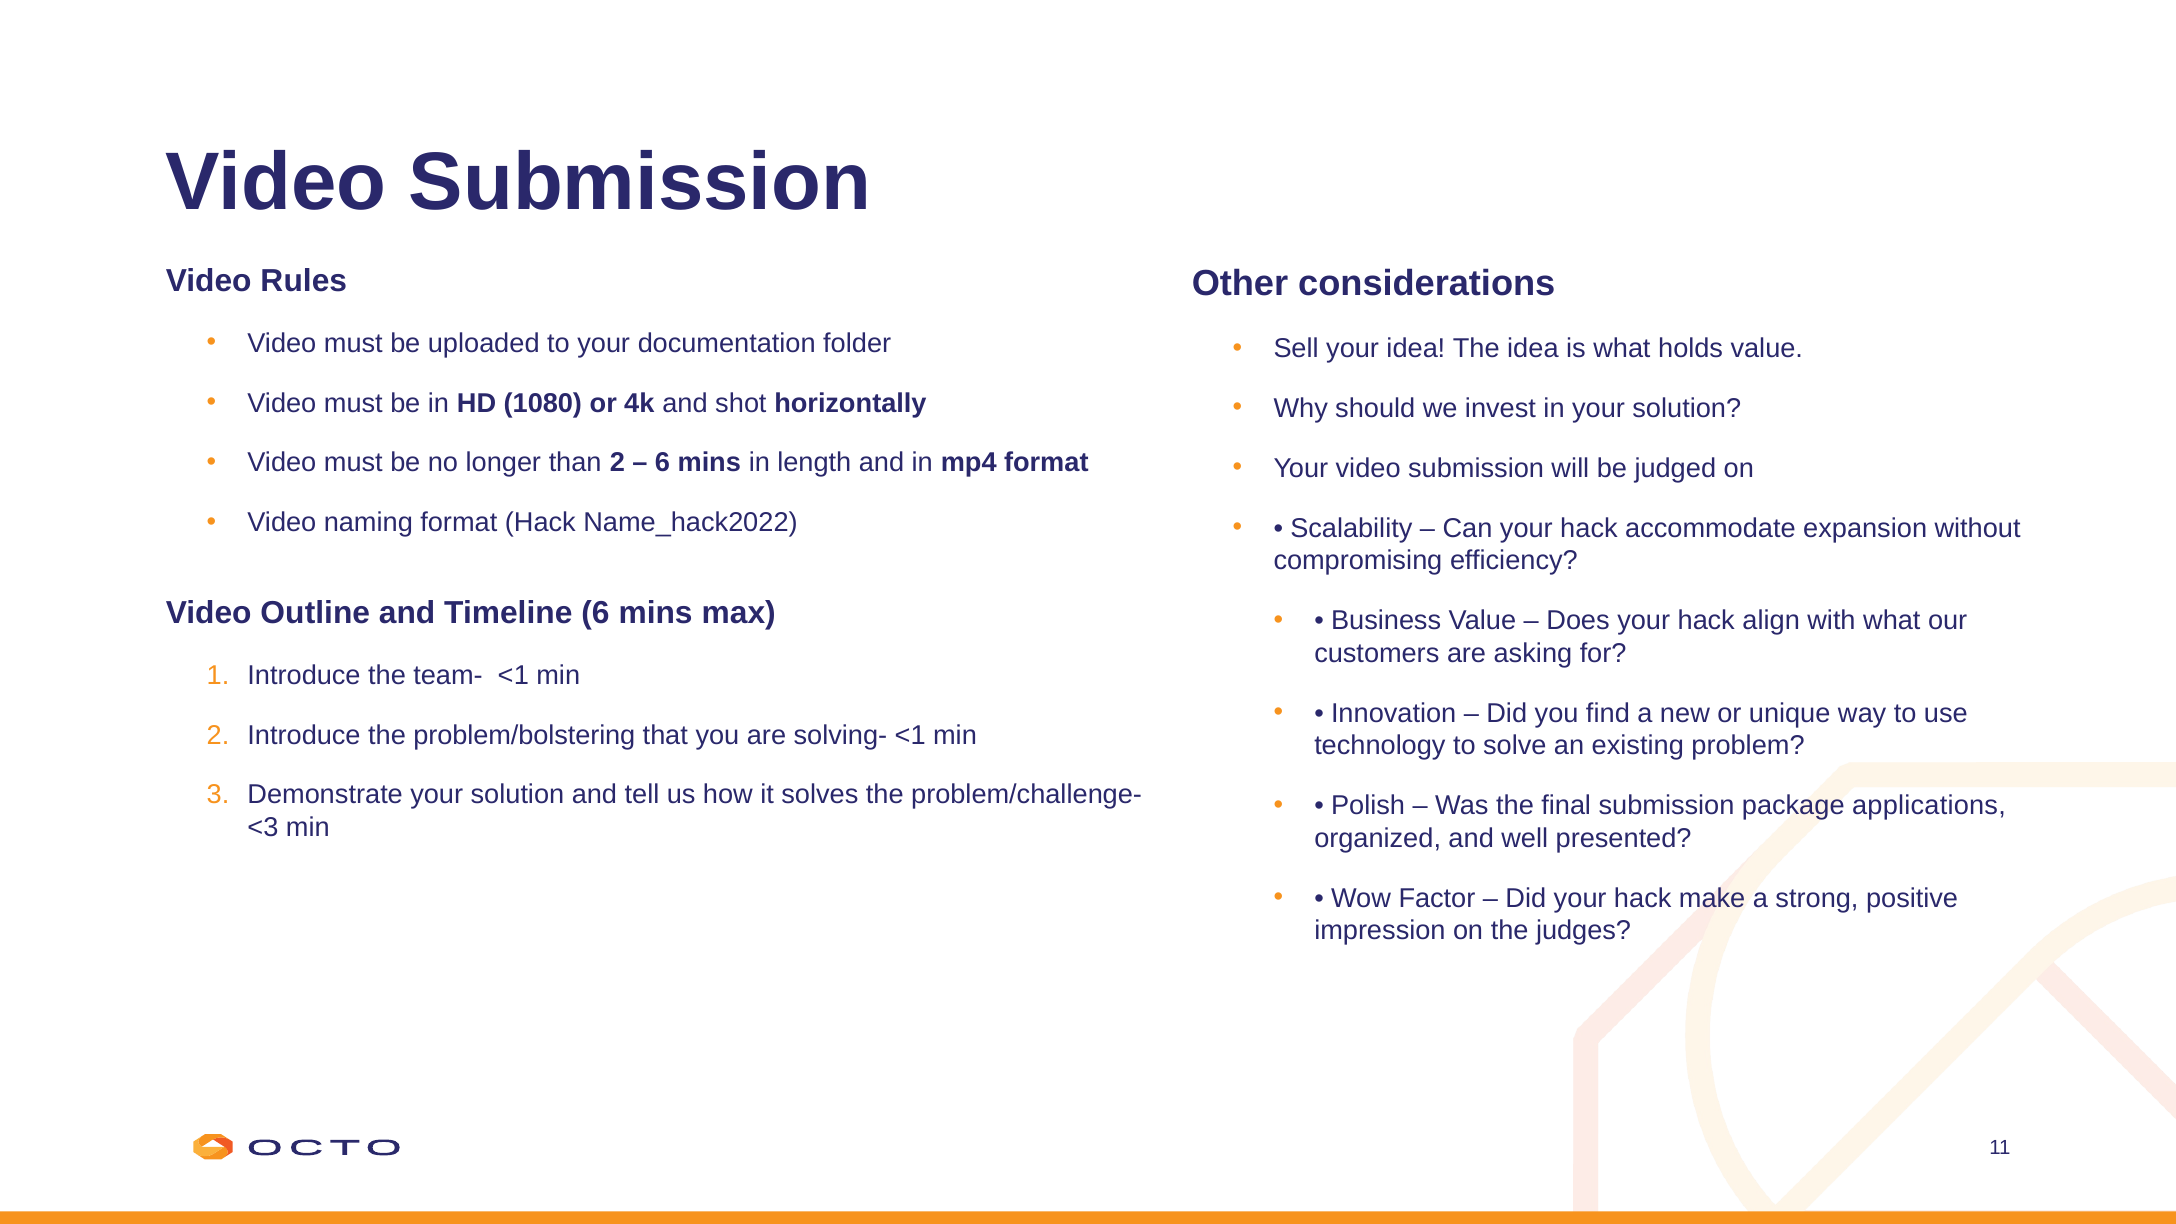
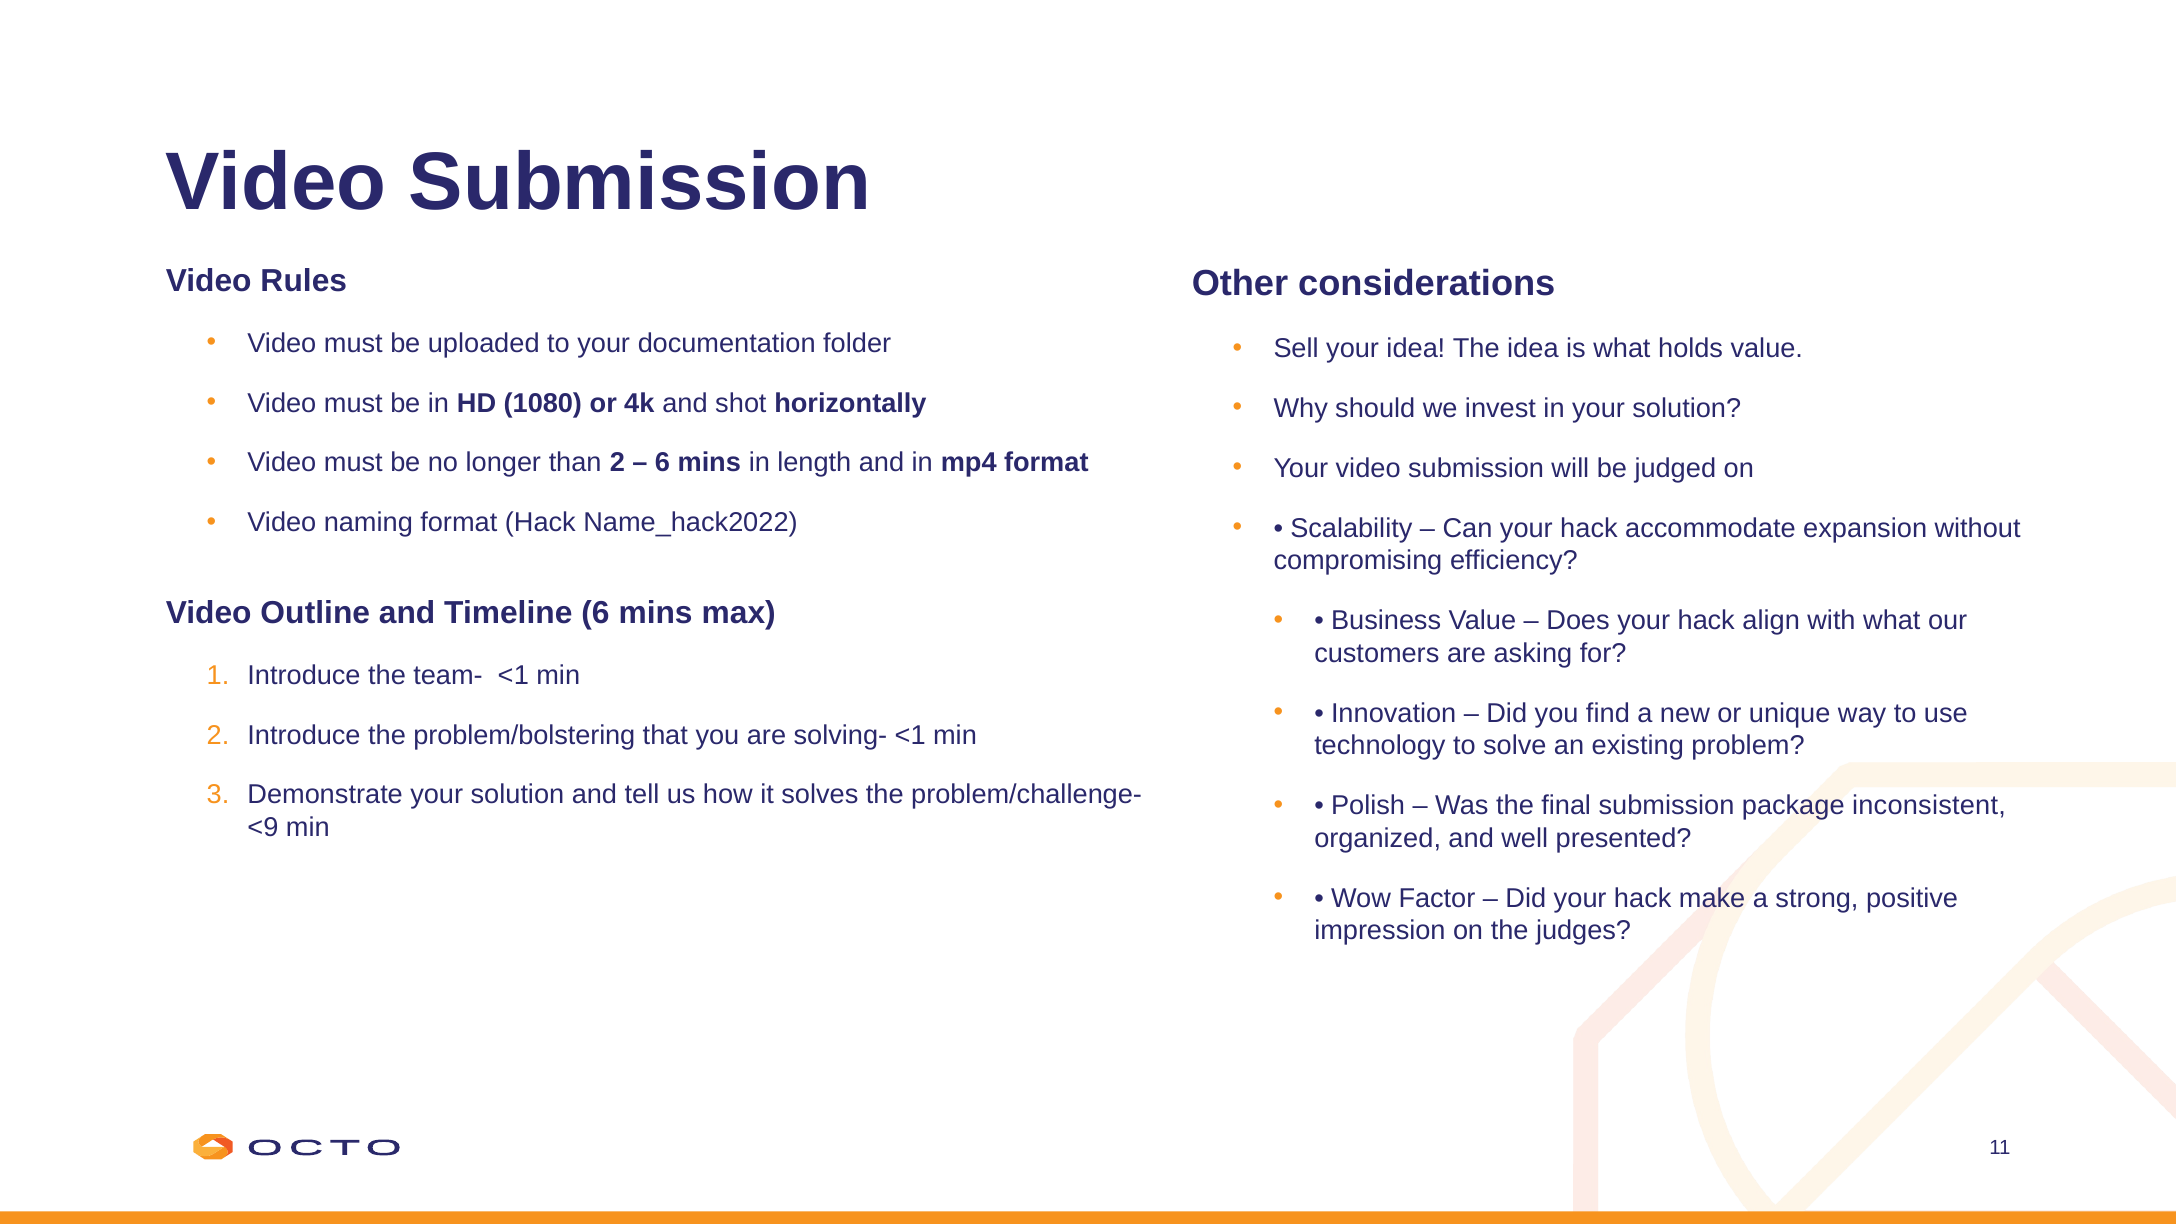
applications: applications -> inconsistent (1929, 806)
<3: <3 -> <9 (263, 828)
